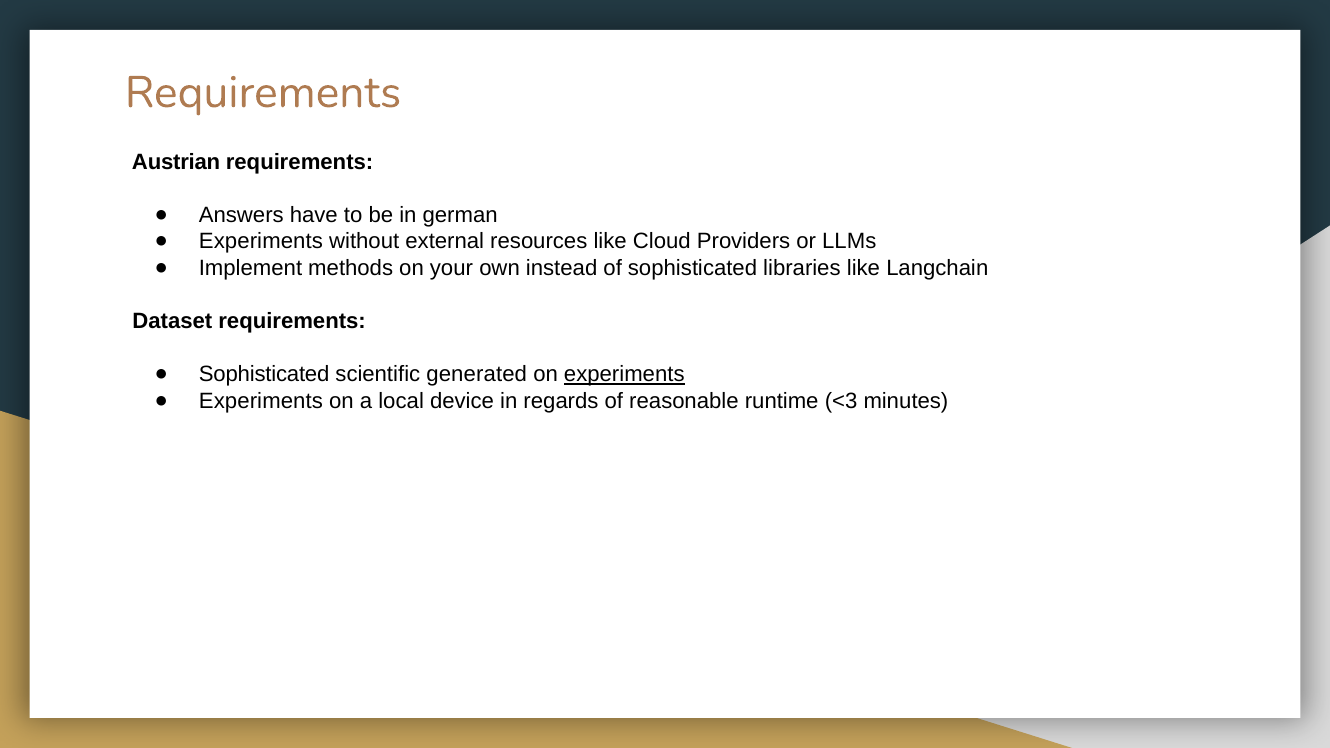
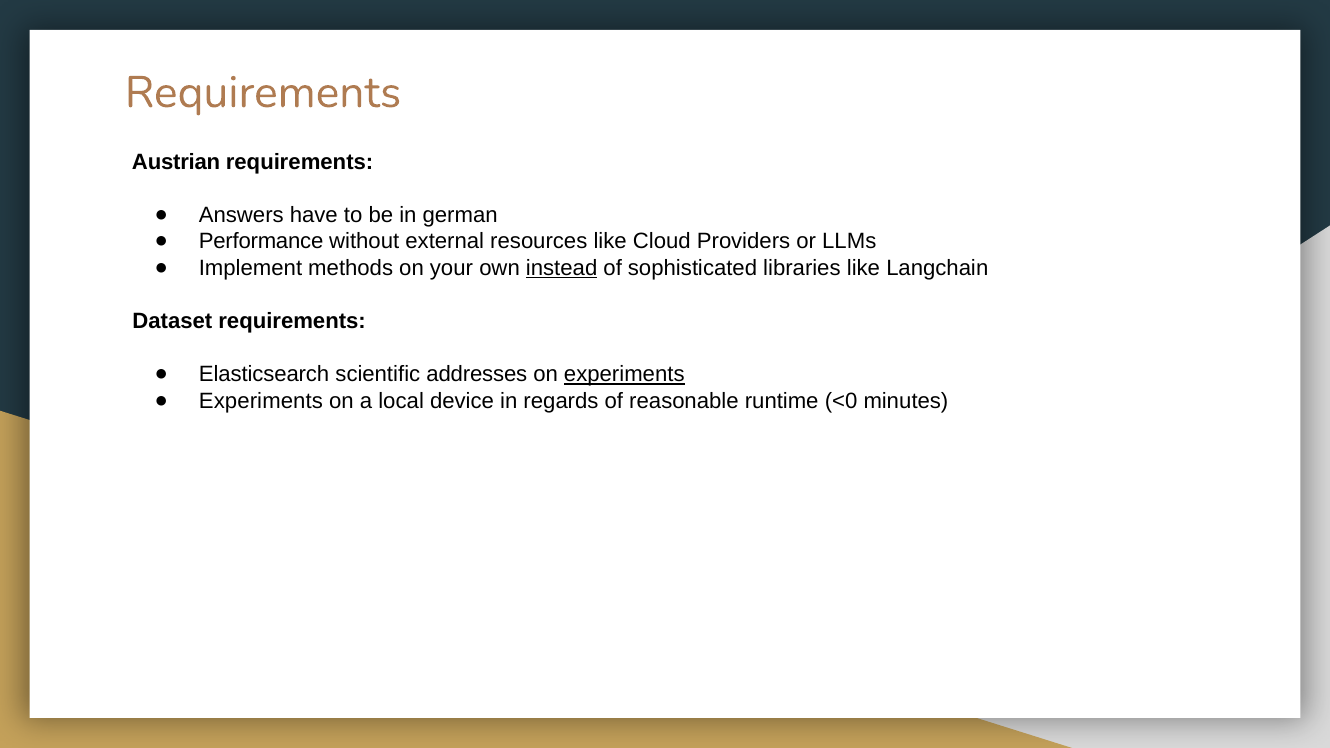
Experiments: Experiments -> Performance (261, 242)
instead underline: none -> present (562, 268)
Sophisticated: Sophisticated -> Elasticsearch (264, 375)
generated: generated -> addresses (477, 375)
<3: <3 -> <0 (841, 401)
